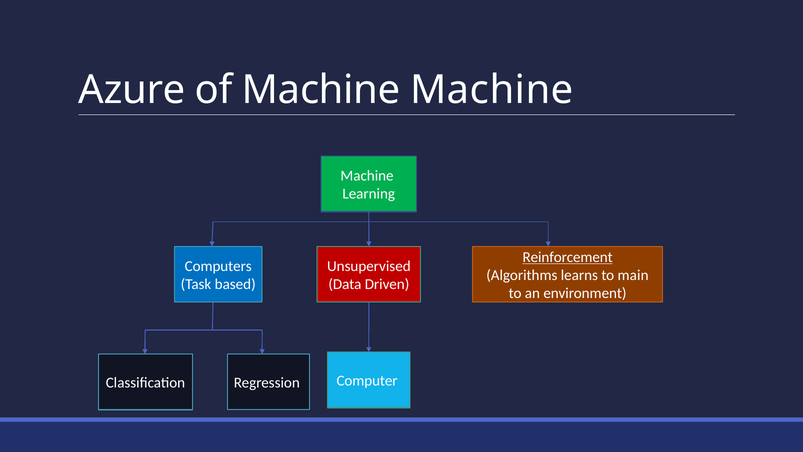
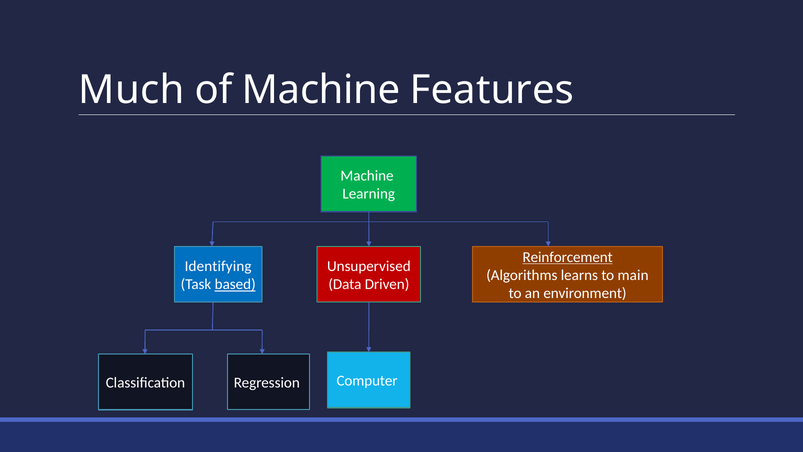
Azure: Azure -> Much (132, 90)
of Machine Machine: Machine -> Features (492, 90)
Computers: Computers -> Identifying (218, 266)
based underline: none -> present (235, 284)
